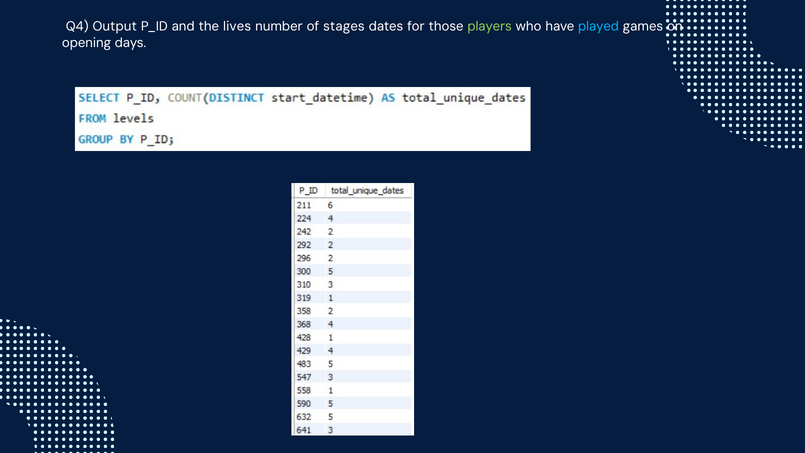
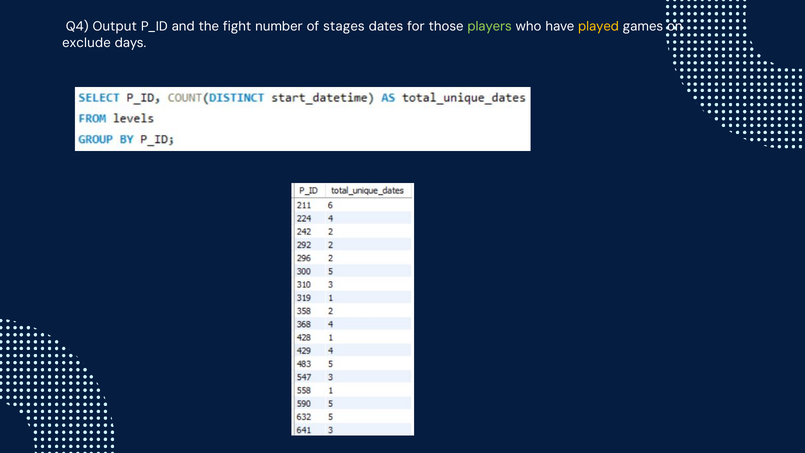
lives: lives -> fight (237, 26)
played colour: light blue -> yellow (599, 26)
opening: opening -> exclude (86, 43)
